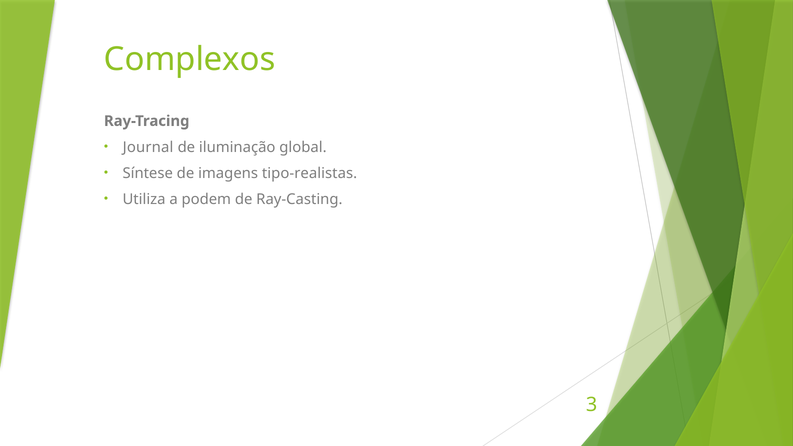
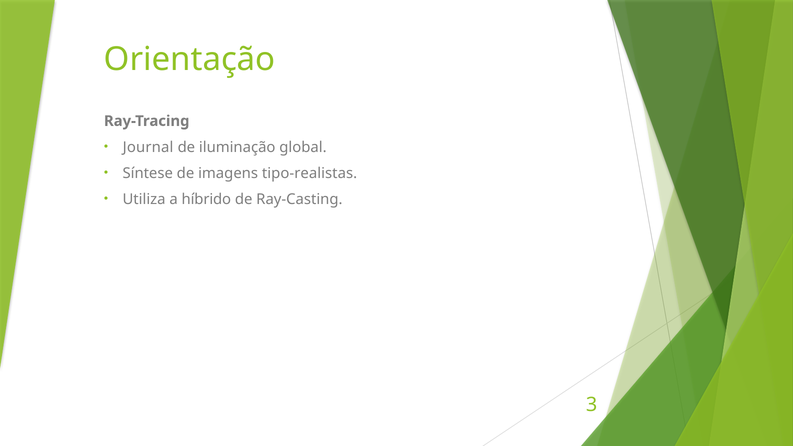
Complexos: Complexos -> Orientação (190, 59)
podem: podem -> híbrido (206, 199)
